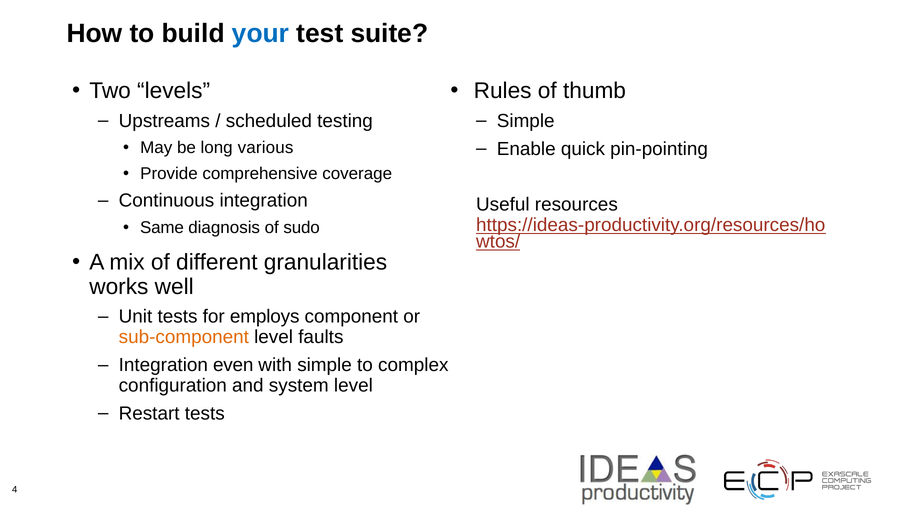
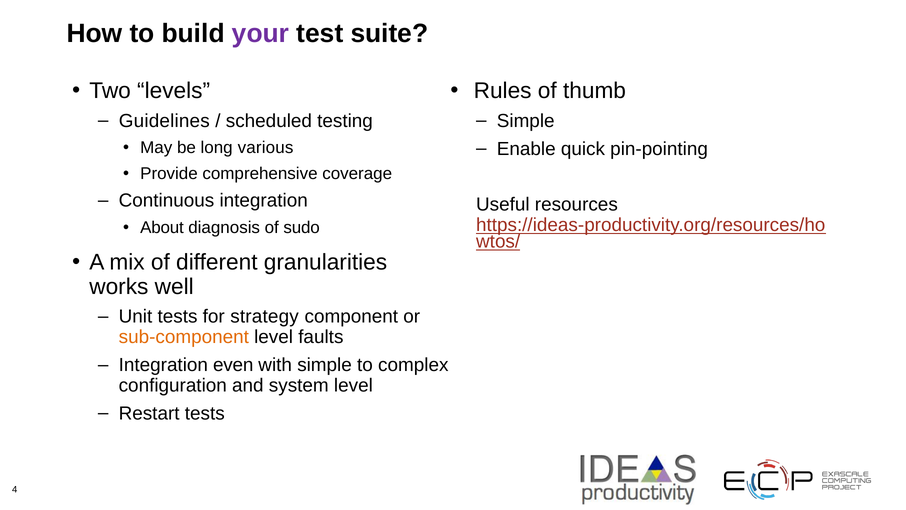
your colour: blue -> purple (261, 34)
Upstreams: Upstreams -> Guidelines (164, 121)
Same: Same -> About (162, 227)
employs: employs -> strategy (265, 317)
